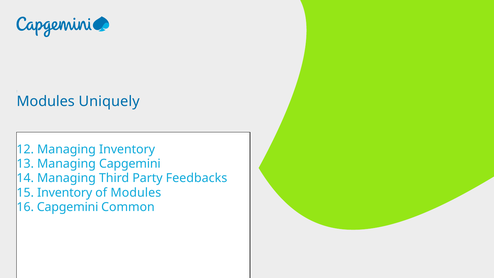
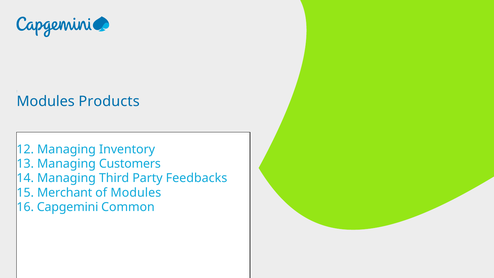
Uniquely: Uniquely -> Products (109, 101)
Managing Capgemini: Capgemini -> Customers (130, 164)
15 Inventory: Inventory -> Merchant (65, 193)
